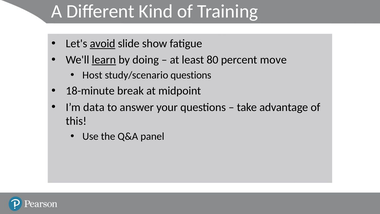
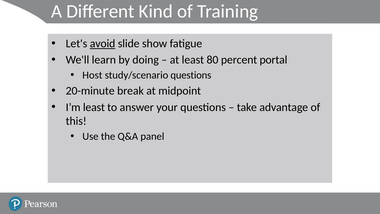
learn underline: present -> none (104, 60)
move: move -> portal (273, 60)
18-minute: 18-minute -> 20-minute (90, 91)
I’m data: data -> least (94, 107)
